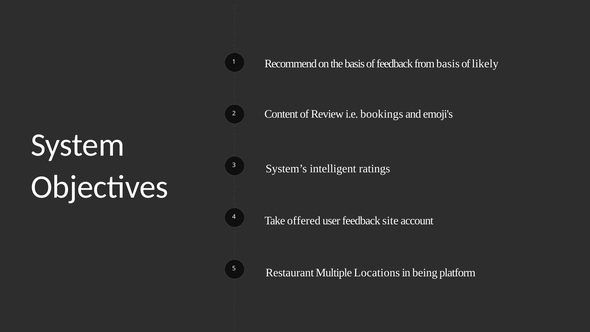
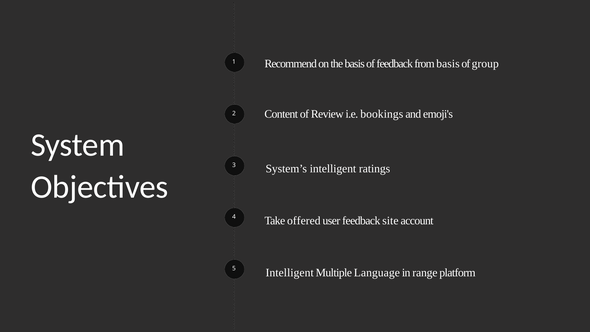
likely: likely -> group (485, 64)
Restaurant: Restaurant -> Intelligent (290, 272)
Locations: Locations -> Language (377, 272)
being: being -> range (425, 272)
